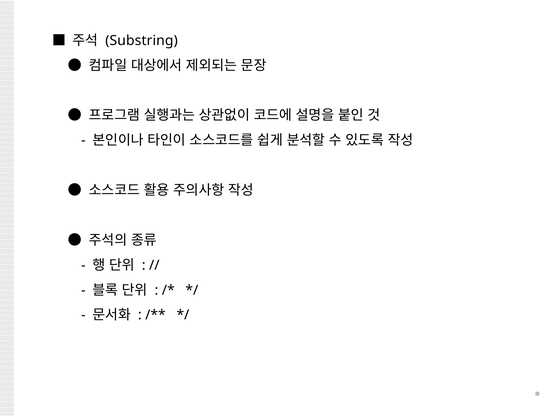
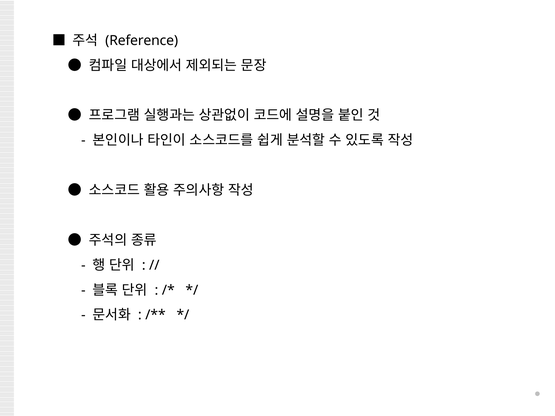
Substring: Substring -> Reference (142, 41)
